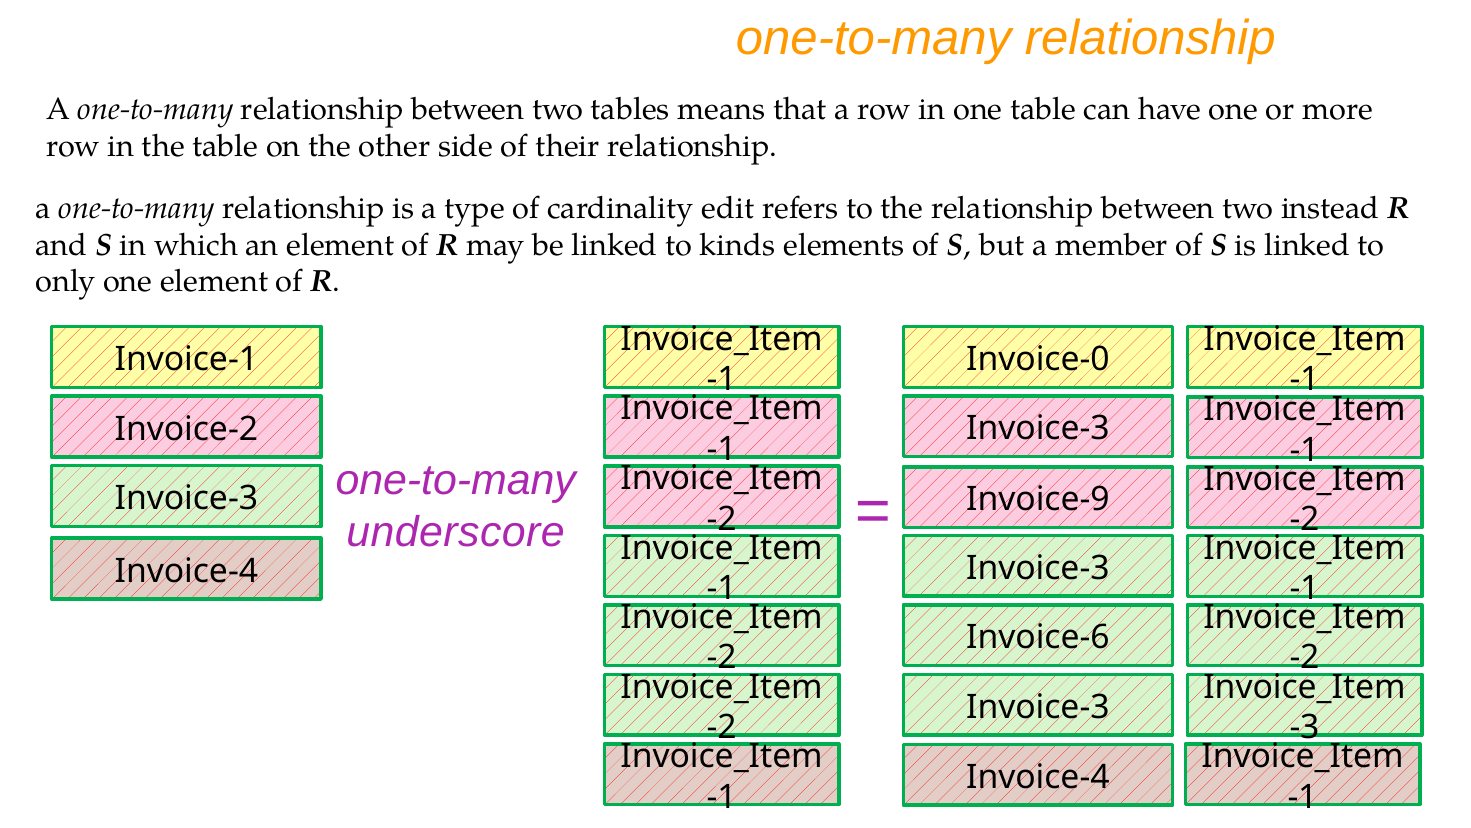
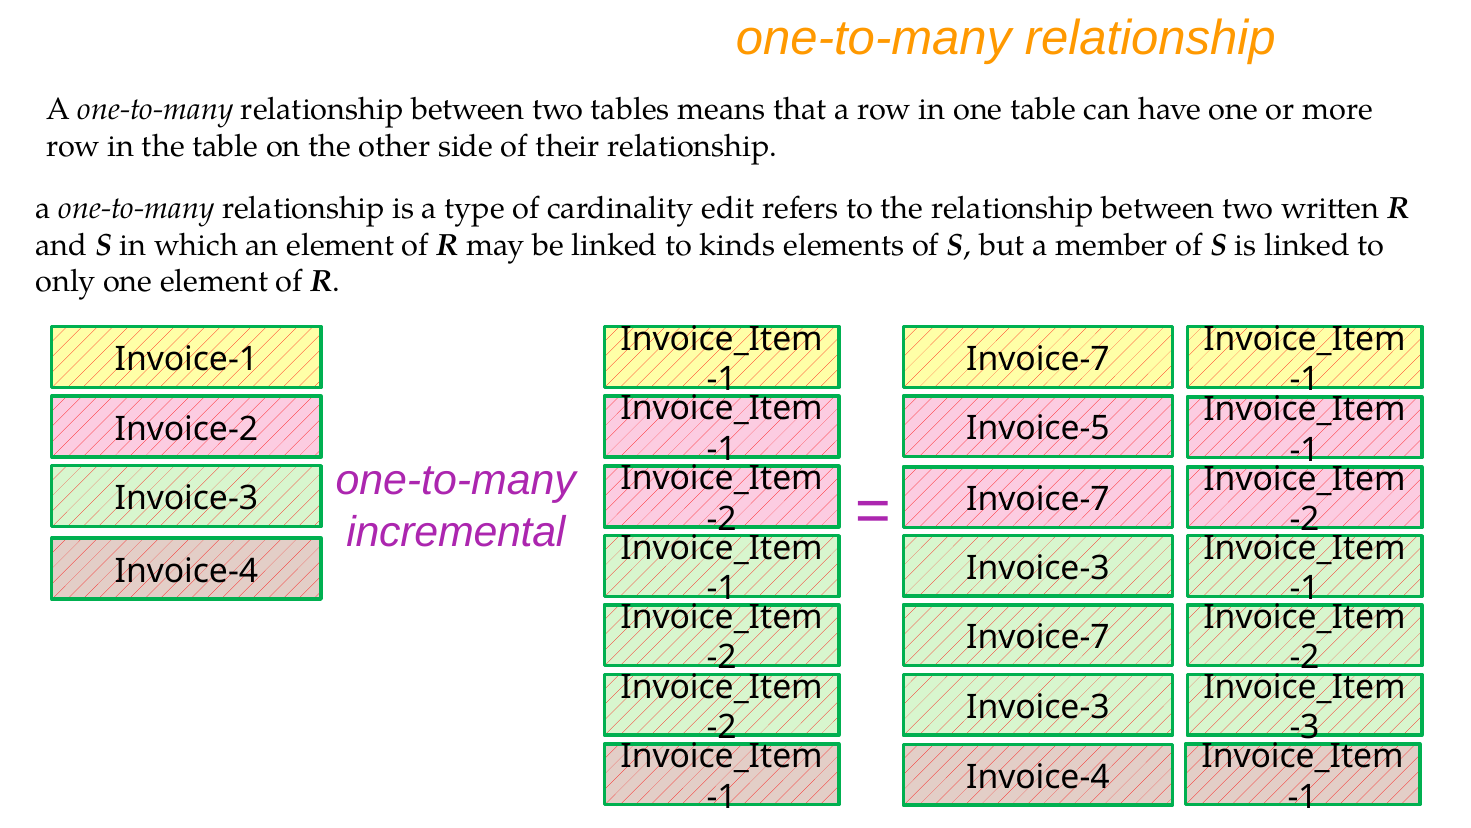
instead: instead -> written (1330, 208)
Invoice-0: Invoice-0 -> Invoice-7 (1038, 359)
Invoice-3: Invoice-3 -> Invoice-5 (1038, 428)
Invoice-9: Invoice-9 -> Invoice-7 (1038, 499)
underscore: underscore -> incremental (456, 532)
Invoice-6: Invoice-6 -> Invoice-7 (1038, 637)
